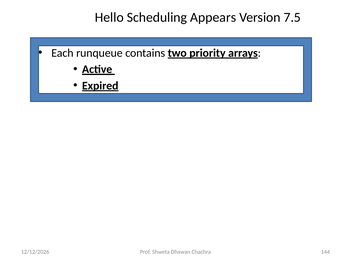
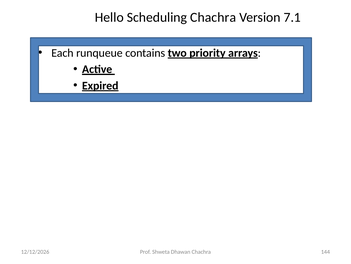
Scheduling Appears: Appears -> Chachra (213, 17)
7.5: 7.5 -> 7.1 (292, 17)
